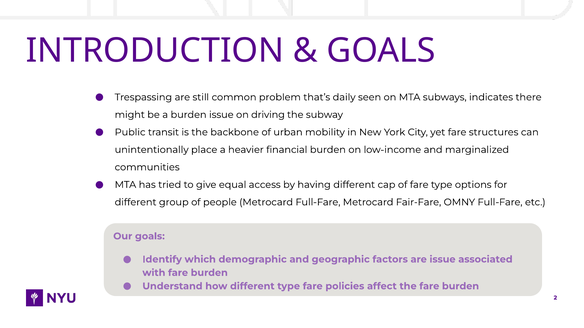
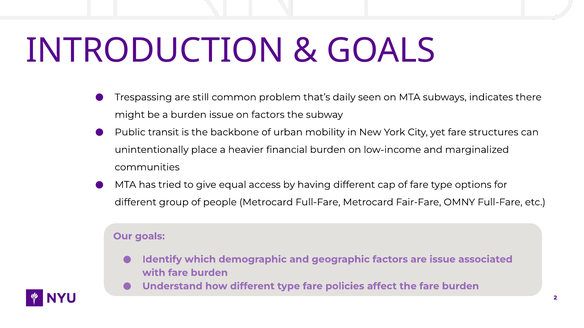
on driving: driving -> factors (268, 115)
